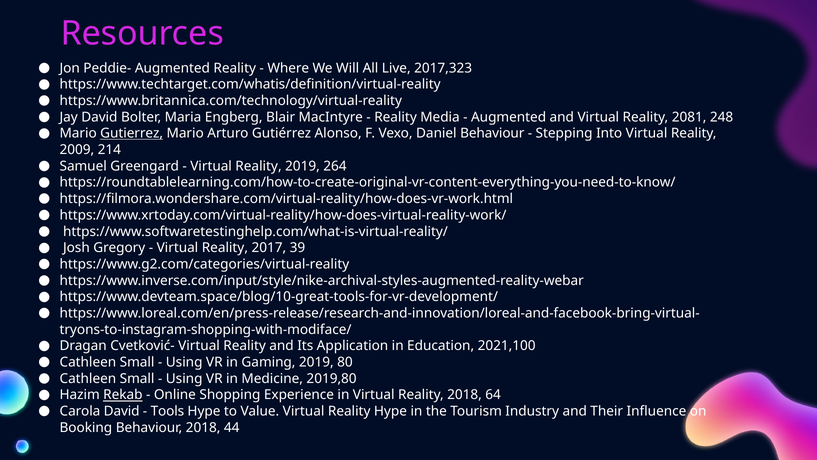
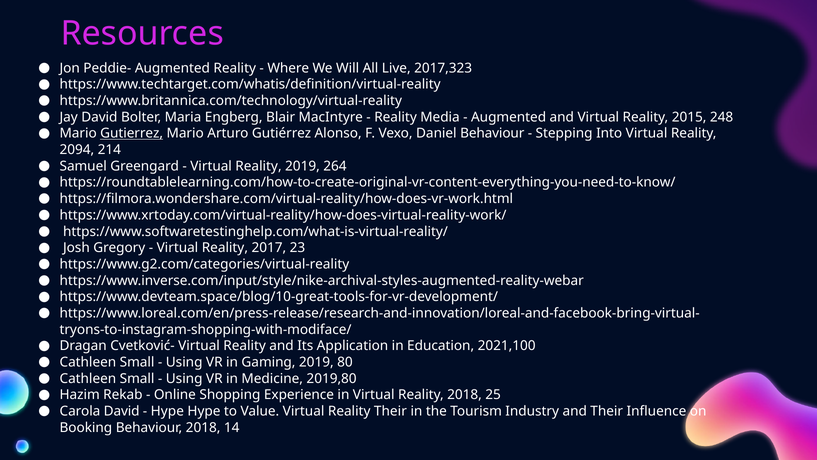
2081: 2081 -> 2015 (689, 117)
2009: 2009 -> 2094 (77, 150)
39: 39 -> 23 (297, 248)
Rekab underline: present -> none (123, 395)
64: 64 -> 25 (493, 395)
Tools: Tools -> Hype (167, 411)
Reality Hype: Hype -> Their (390, 411)
44: 44 -> 14 (232, 427)
